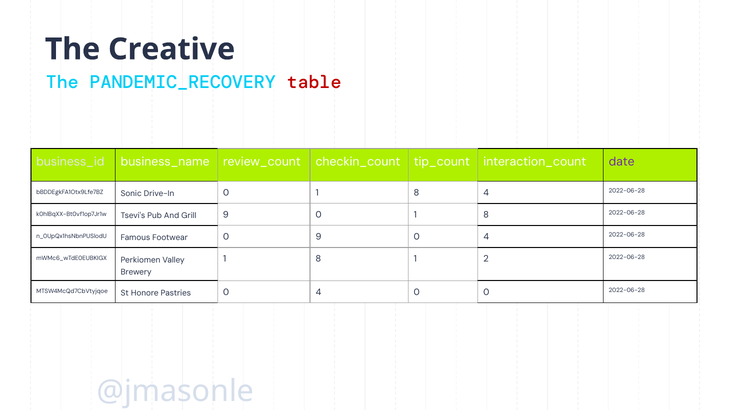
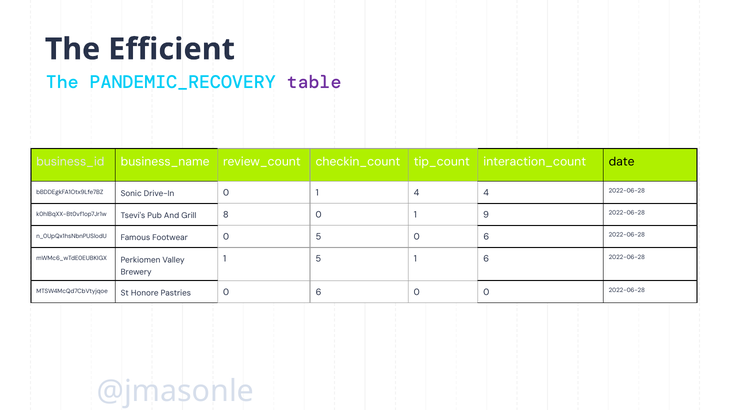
Creative: Creative -> Efficient (172, 49)
table colour: red -> purple (314, 83)
date colour: purple -> black (622, 162)
Drive-In 0 1 8: 8 -> 4 (416, 193)
Grill 9: 9 -> 8 (226, 215)
8: 8 -> 9 (486, 215)
0 9: 9 -> 5 (318, 237)
4: 4 -> 6 (486, 237)
8: 8 -> 5 (318, 259)
1 2: 2 -> 6 (486, 259)
Pastries 0 4: 4 -> 6 (318, 293)
